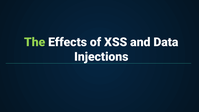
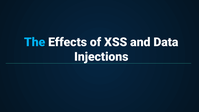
The colour: light green -> light blue (35, 42)
